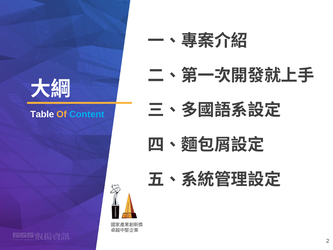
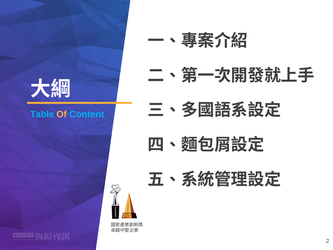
Table colour: white -> light blue (42, 114)
